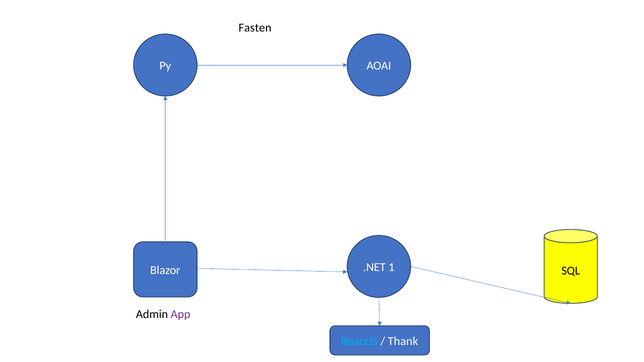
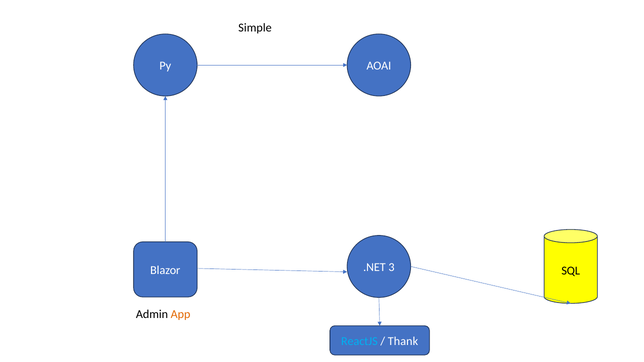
Fasten: Fasten -> Simple (255, 28)
1: 1 -> 3 (392, 267)
App colour: purple -> orange (181, 315)
